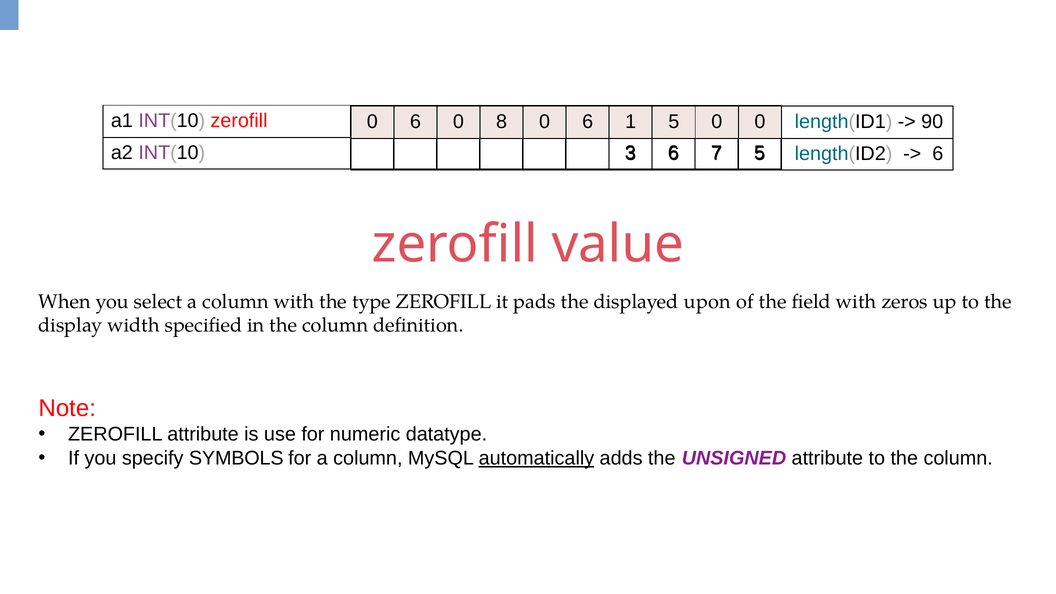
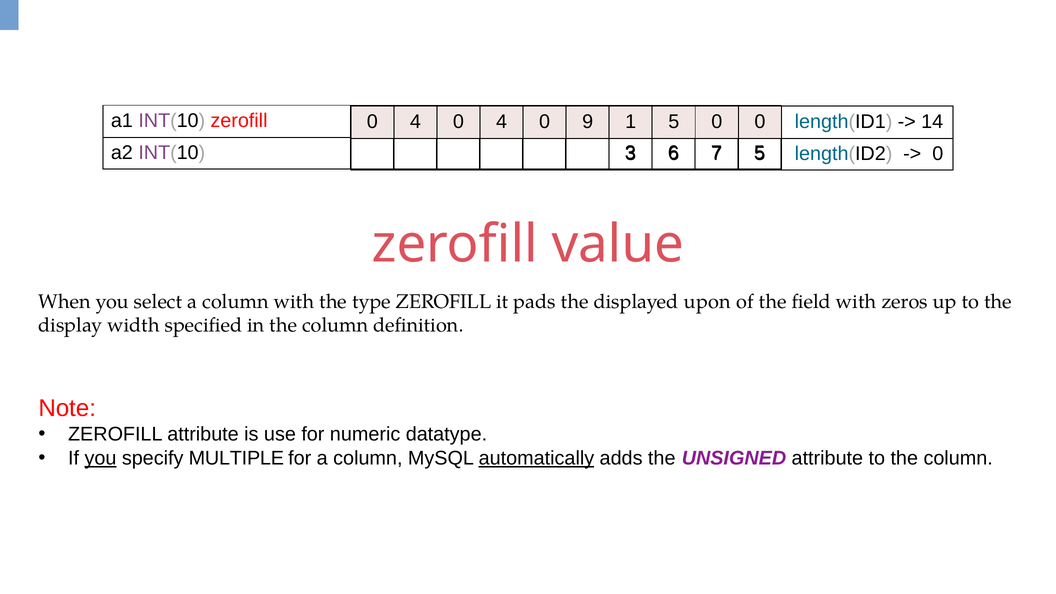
6: 6 -> 4 (415, 122)
8: 8 -> 4 (502, 122)
6: 6 -> 9 (588, 122)
90: 90 -> 14 (932, 122)
6: 6 -> 0 (938, 154)
you underline: none -> present (100, 458)
SYMBOLS: SYMBOLS -> MULTIPLE (236, 458)
